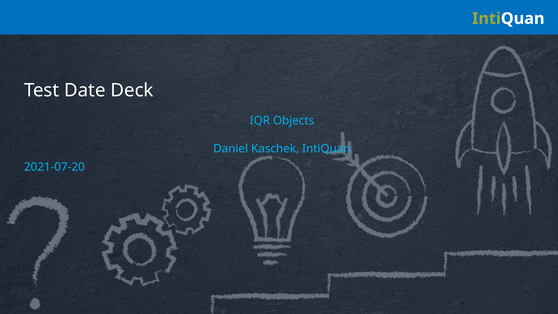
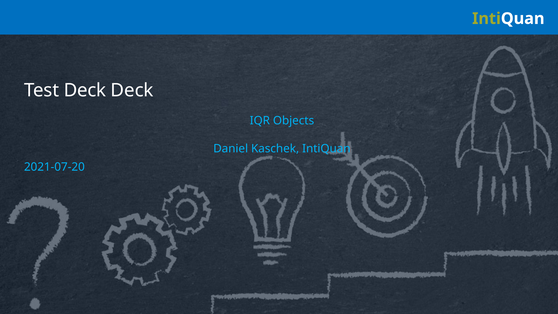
Test Date: Date -> Deck (85, 90)
